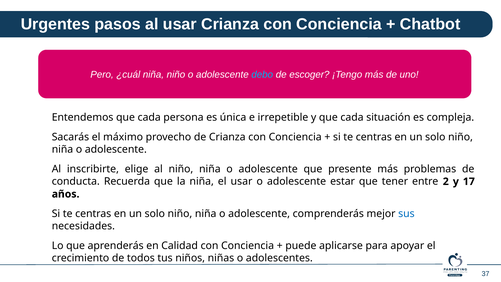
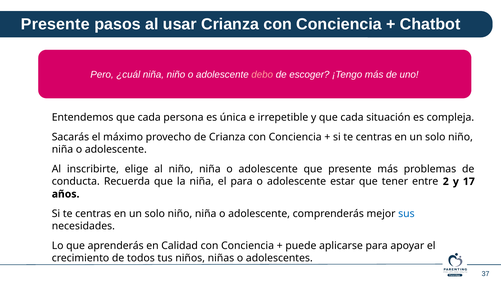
Urgentes: Urgentes -> Presente (55, 24)
debo colour: light blue -> pink (262, 75)
el usar: usar -> para (242, 181)
